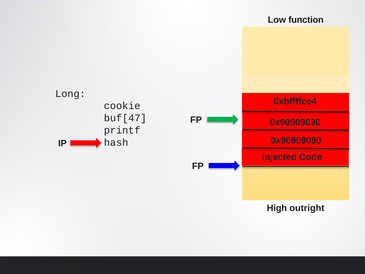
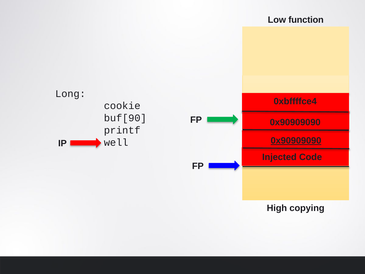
buf[47: buf[47 -> buf[90 (125, 118)
0x90909090 underline: none -> present (296, 141)
hash: hash -> well (116, 142)
outright: outright -> copying (307, 208)
